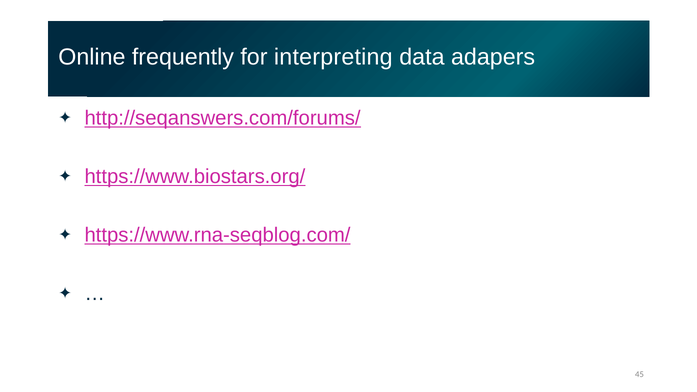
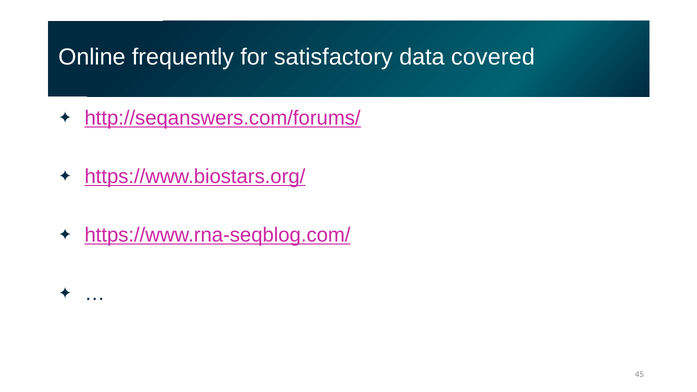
interpreting: interpreting -> satisfactory (333, 57)
adapers: adapers -> covered (493, 57)
